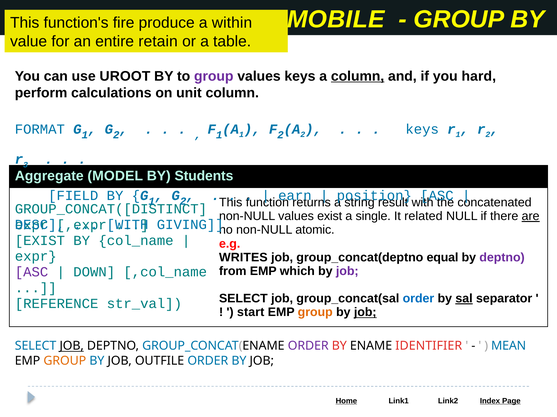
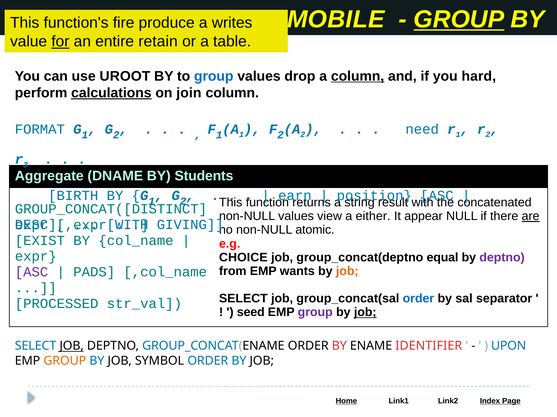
GROUP underline: none -> present (459, 19)
within: within -> writes (232, 23)
for underline: none -> present (60, 41)
group colour: purple -> blue (214, 76)
values keys: keys -> drop (300, 76)
calculations underline: none -> present (111, 93)
unit: unit -> join (189, 93)
keys: keys -> need (422, 129)
MODEL: MODEL -> DNAME (115, 176)
FIELD: FIELD -> BIRTH (73, 196)
values exist: exist -> view (330, 217)
single: single -> either (373, 217)
related: related -> appear (423, 217)
WRITES: WRITES -> CHOICE (243, 258)
which: which -> wants (297, 272)
job colour: purple -> orange (347, 272)
DOWN: DOWN -> PADS (94, 273)
sal underline: present -> none (464, 299)
REFERENCE: REFERENCE -> PROCESSED (57, 304)
start: start -> seed (251, 313)
group colour: orange -> purple (315, 313)
ORDER colour: purple -> black (308, 347)
MEAN: MEAN -> UPON (509, 347)
OUTFILE: OUTFILE -> SYMBOL (160, 361)
